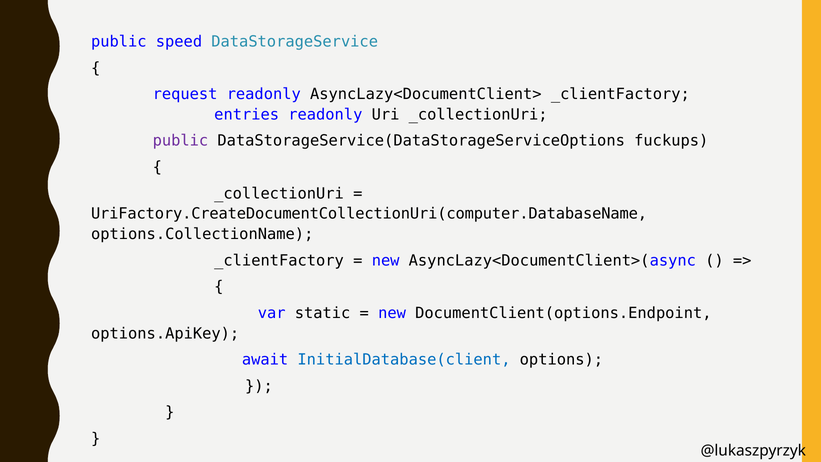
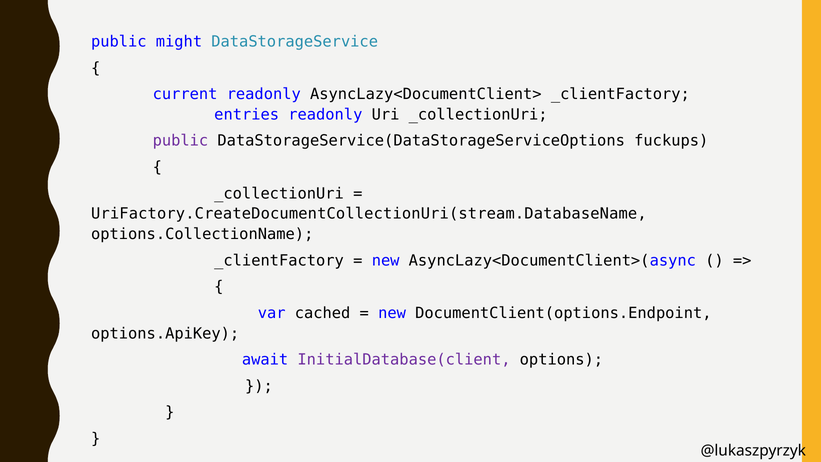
speed: speed -> might (179, 42)
request: request -> current (185, 94)
UriFactory.CreateDocumentCollectionUri(computer.DatabaseName: UriFactory.CreateDocumentCollectionUri(computer.DatabaseName -> UriFactory.CreateDocumentCollectionUri(stream.DatabaseName (369, 214)
static: static -> cached (323, 313)
InitialDatabase(client colour: blue -> purple (404, 360)
